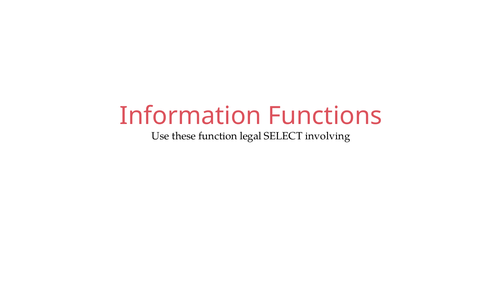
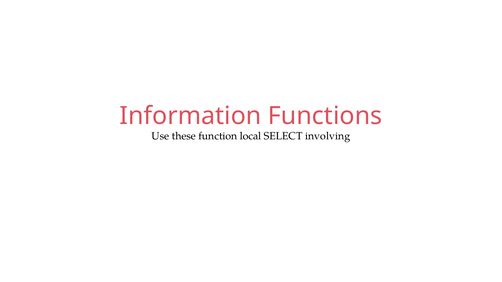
legal: legal -> local (251, 136)
